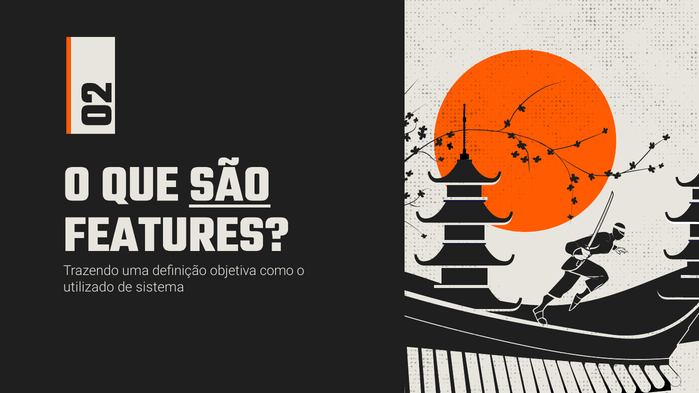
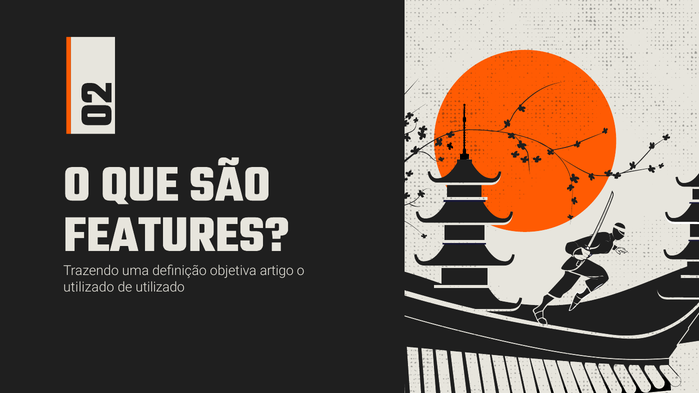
SÃO underline: present -> none (230, 183)
como: como -> artigo (277, 271)
de sistema: sistema -> utilizado (160, 287)
